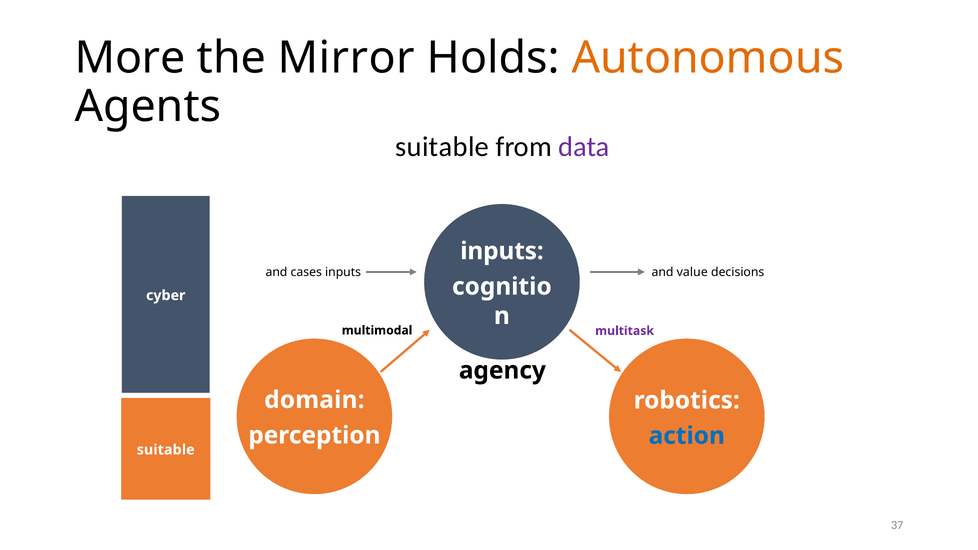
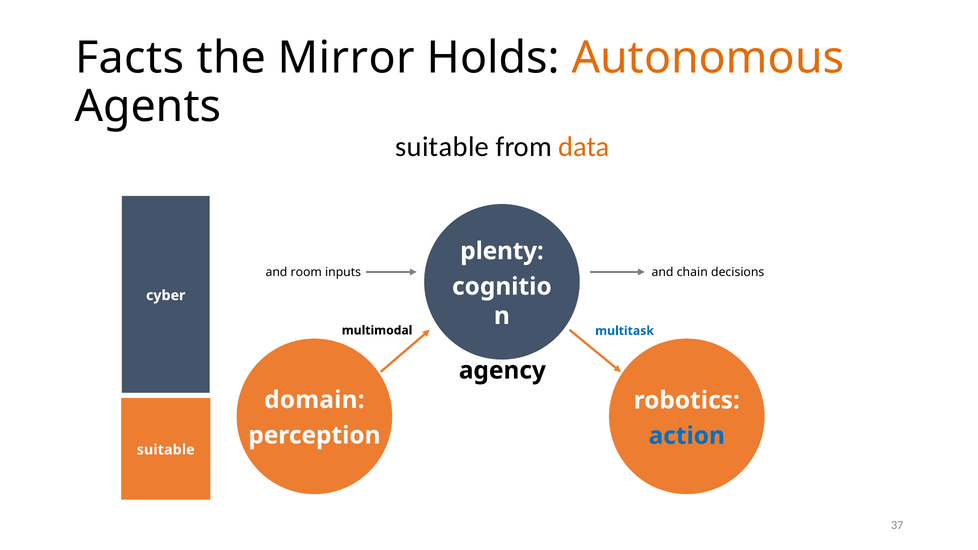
More: More -> Facts (130, 58)
data colour: purple -> orange (584, 147)
inputs: inputs -> plenty (502, 251)
cases: cases -> room (306, 272)
value: value -> chain (692, 272)
multitask colour: purple -> blue (625, 331)
